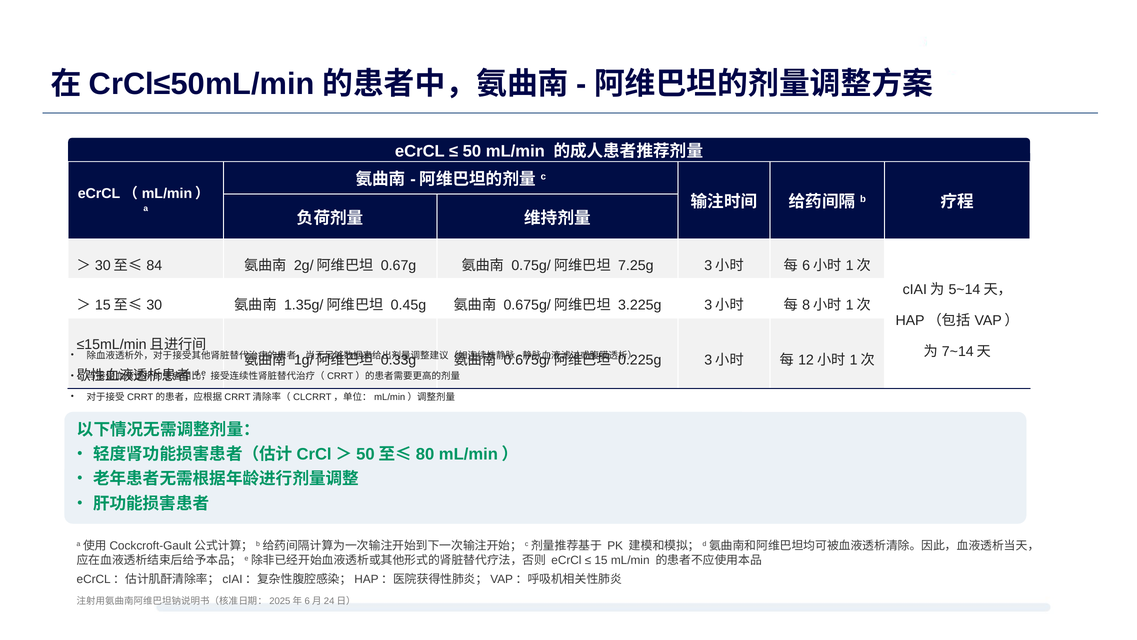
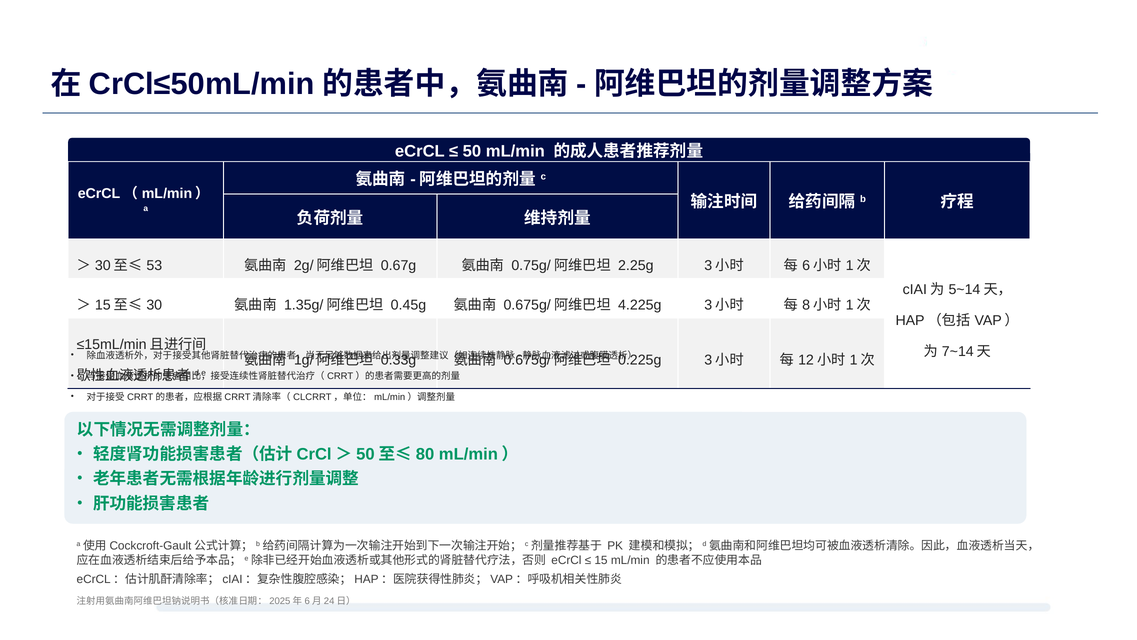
84: 84 -> 53 (154, 265)
7.25g: 7.25g -> 2.25g (636, 265)
3.225g: 3.225g -> 4.225g (640, 305)
